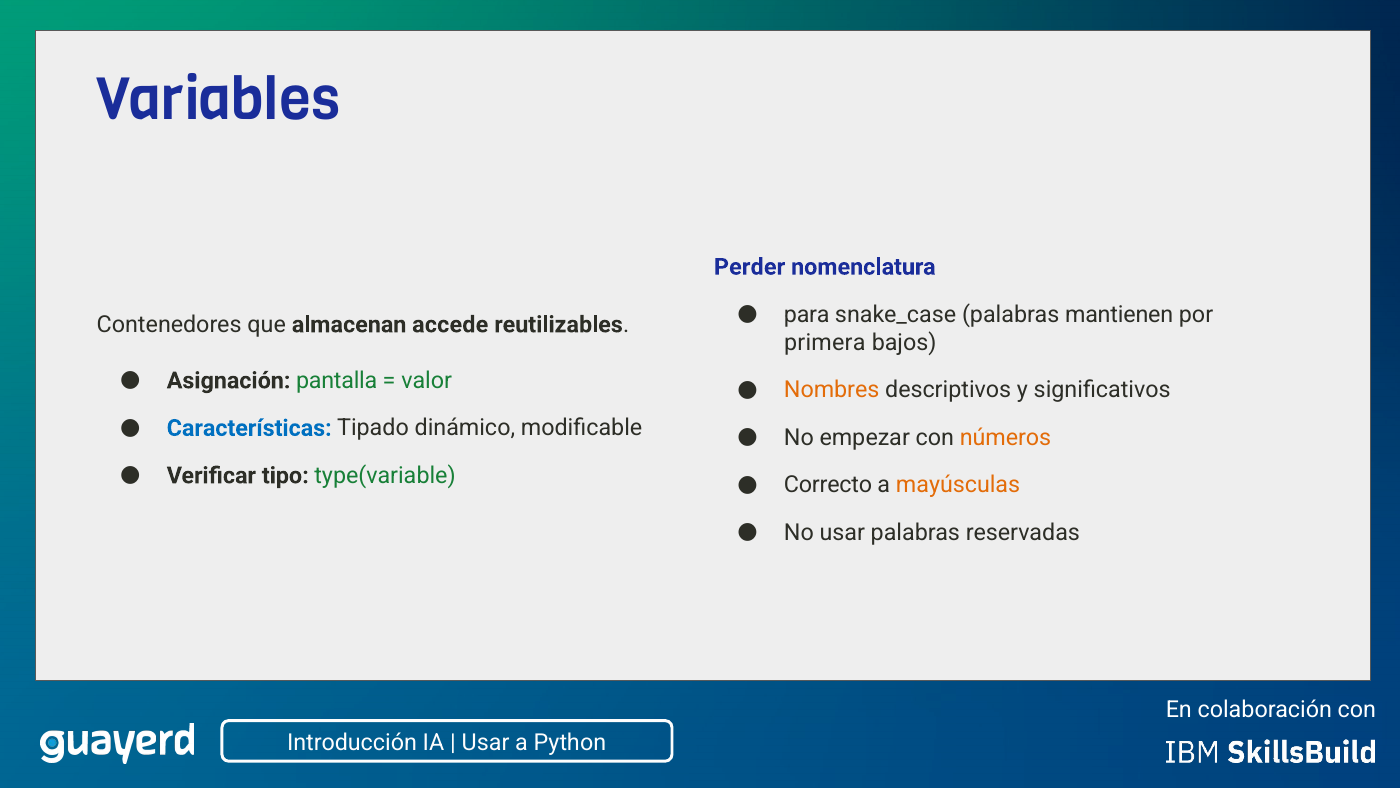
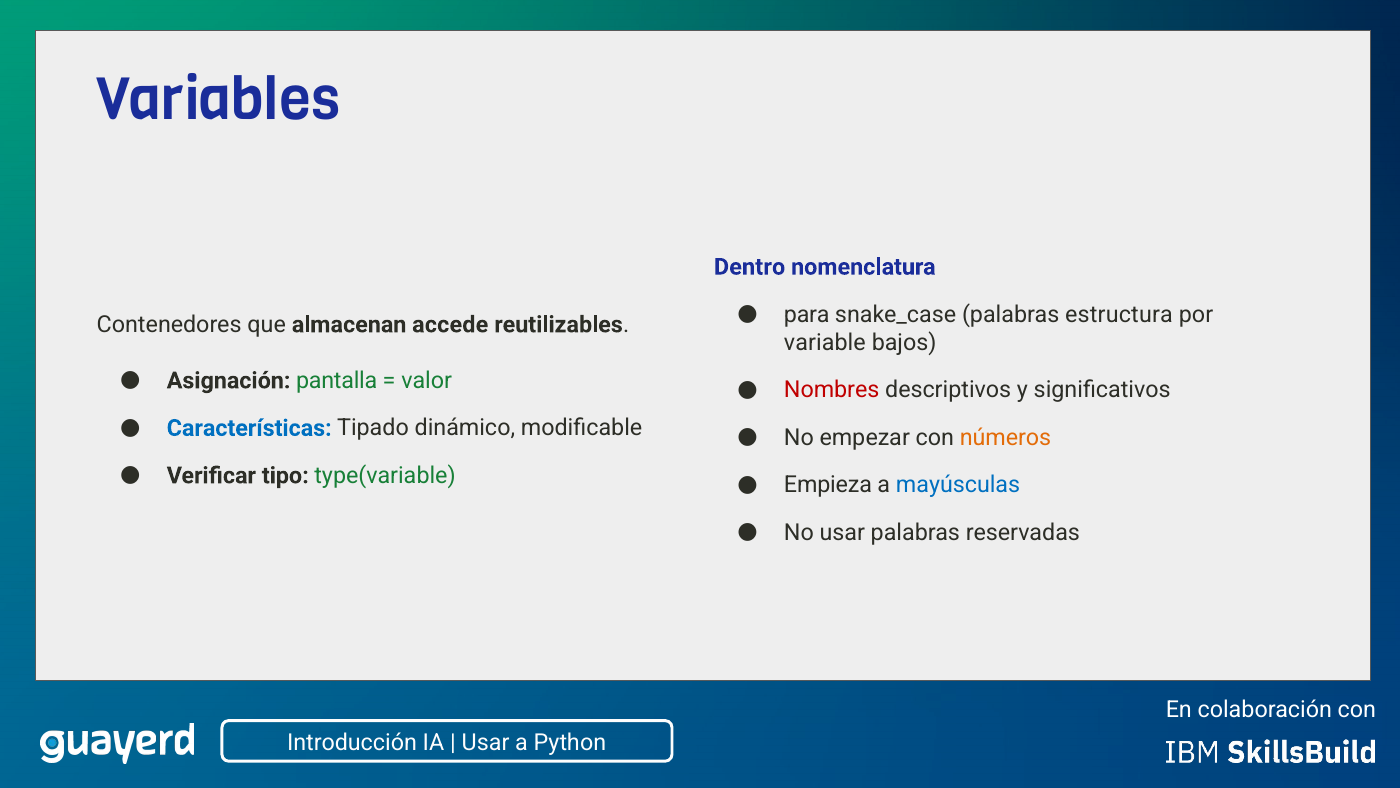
Perder: Perder -> Dentro (750, 267)
mantienen: mantienen -> estructura (1119, 314)
primera: primera -> variable (825, 342)
Nombres colour: orange -> red (832, 390)
Correcto: Correcto -> Empieza (828, 485)
mayúsculas colour: orange -> blue (958, 485)
